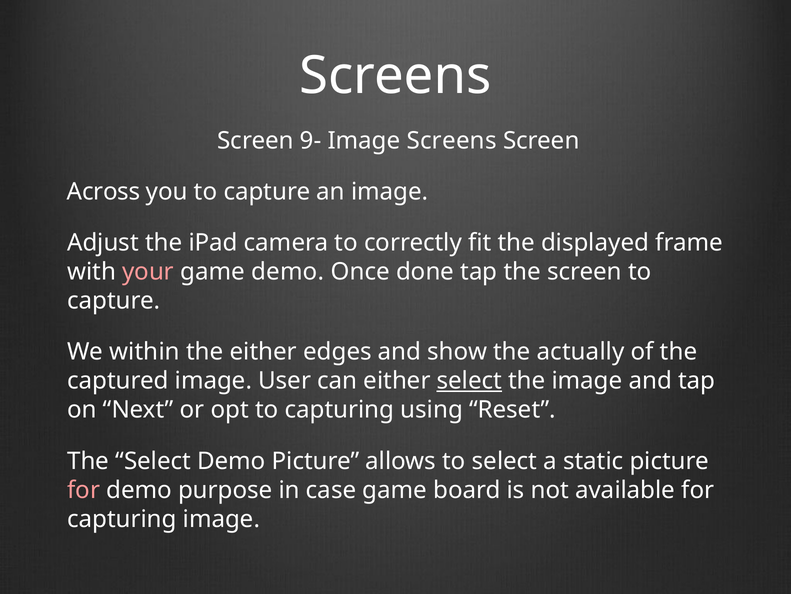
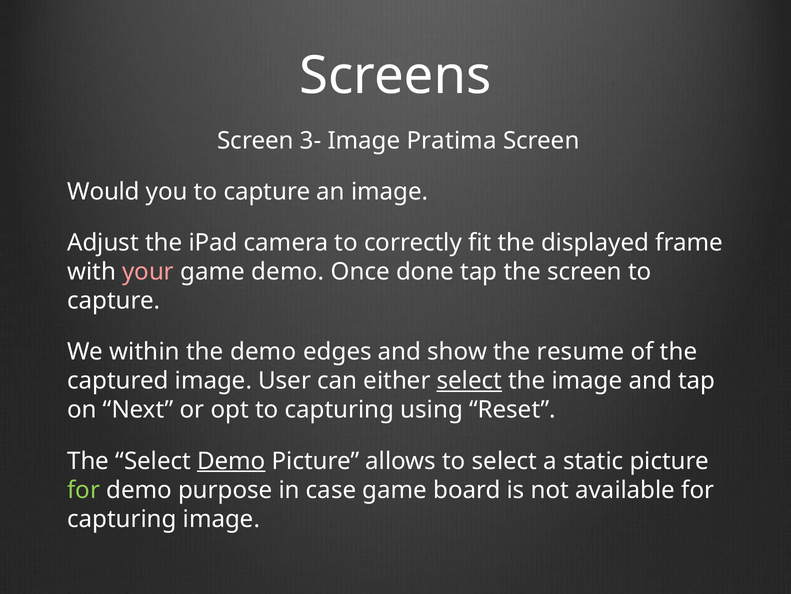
9-: 9- -> 3- (311, 141)
Image Screens: Screens -> Pratima (452, 141)
Across: Across -> Would (104, 192)
the either: either -> demo (263, 351)
actually: actually -> resume (581, 351)
Demo underline: none -> present (231, 460)
for colour: pink -> light green (84, 489)
